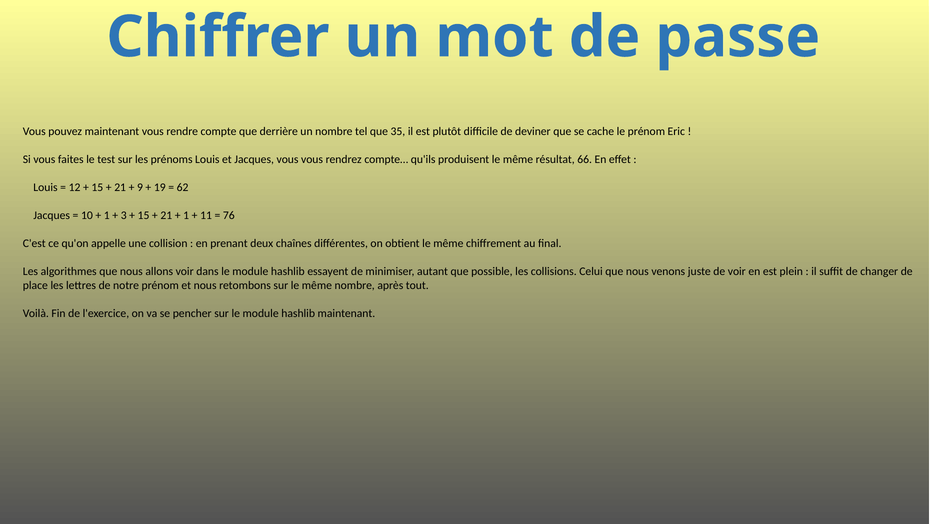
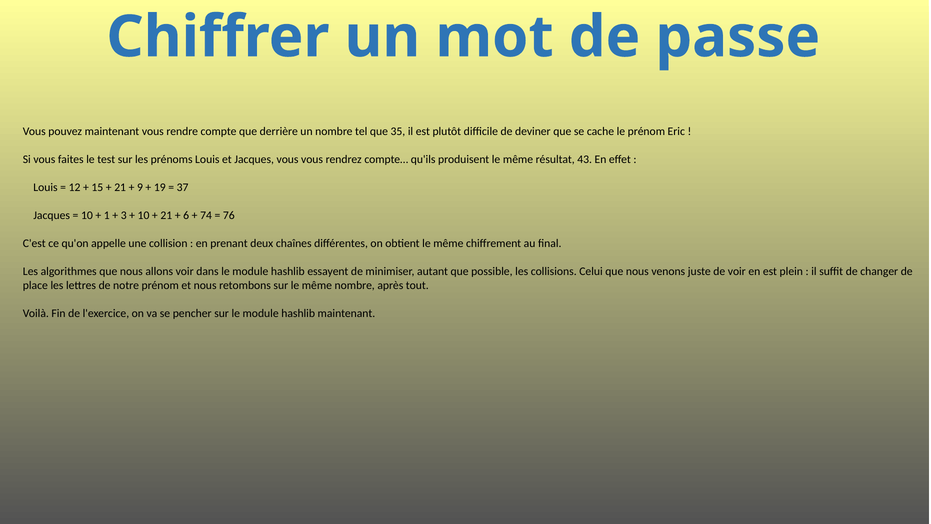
66: 66 -> 43 (585, 159)
62: 62 -> 37 (183, 187)
15: 15 -> 10 (144, 215)
1: 1 -> 6 (186, 215)
11: 11 -> 74 (206, 215)
